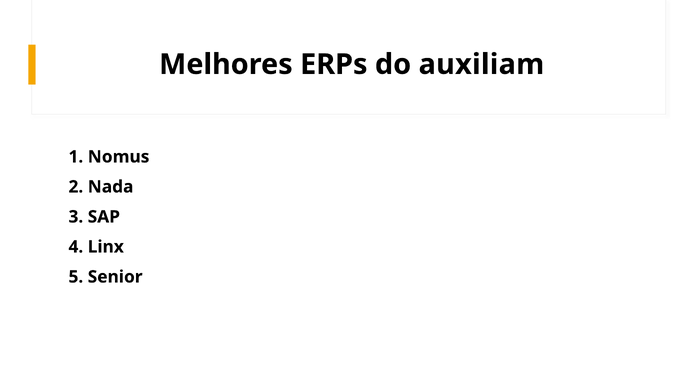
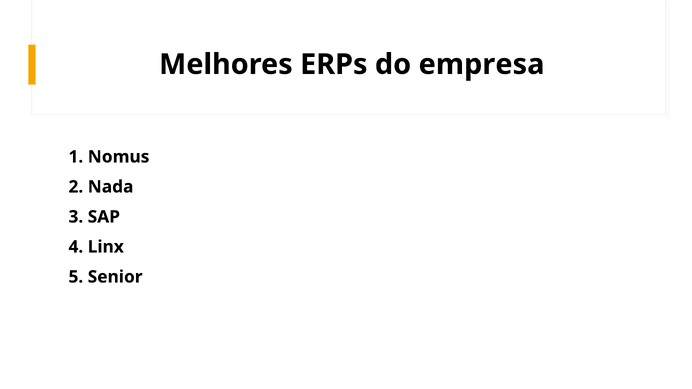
auxiliam: auxiliam -> empresa (482, 64)
